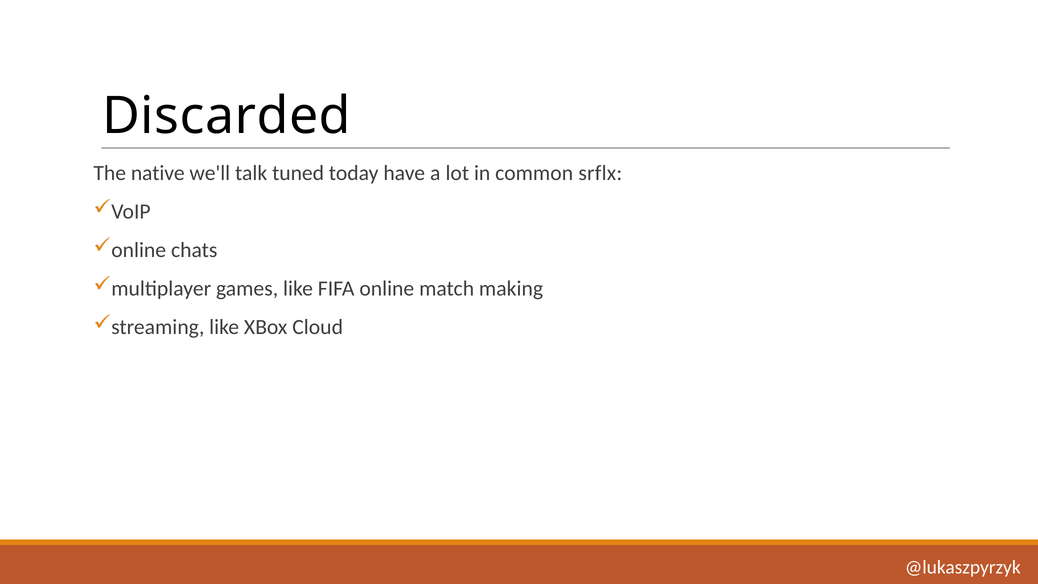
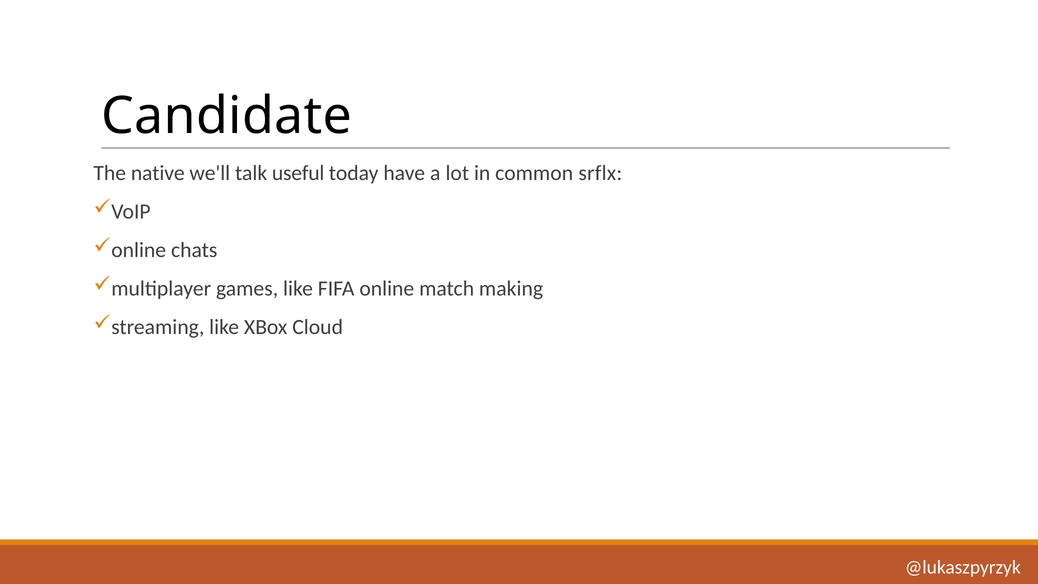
Discarded: Discarded -> Candidate (227, 116)
tuned: tuned -> useful (298, 173)
